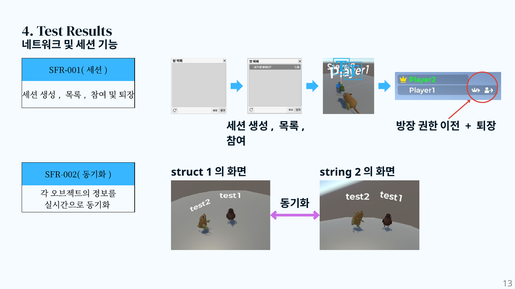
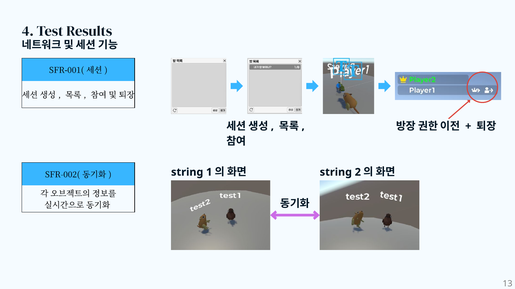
struct: struct -> string (187, 173)
